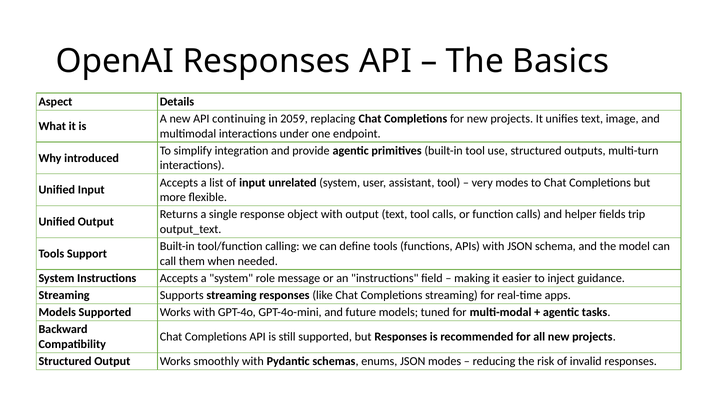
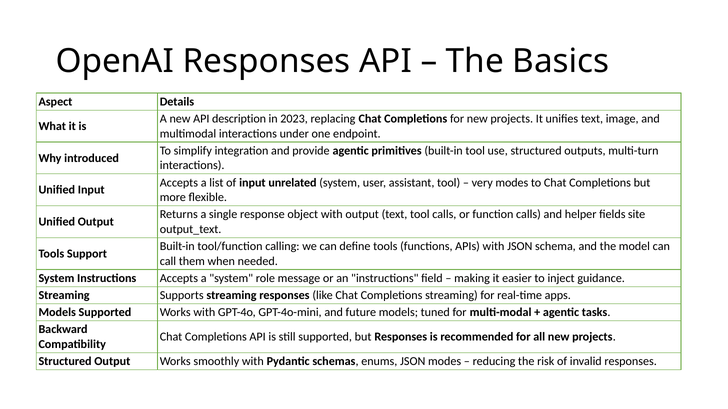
continuing: continuing -> description (239, 119)
2059: 2059 -> 2023 (294, 119)
trip: trip -> site (637, 215)
